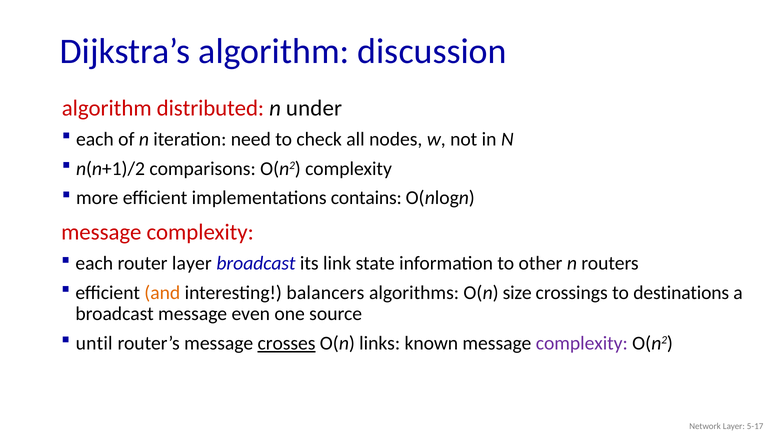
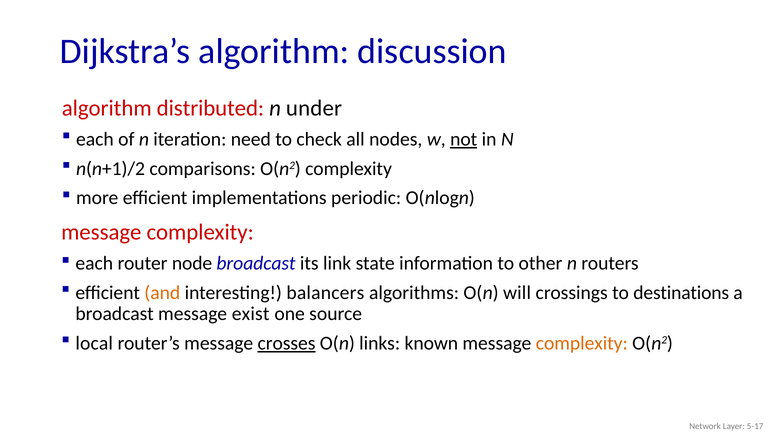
not underline: none -> present (464, 139)
contains: contains -> periodic (366, 198)
router layer: layer -> node (192, 263)
size: size -> will (517, 293)
even: even -> exist (251, 314)
until: until -> local (94, 343)
complexity colour: purple -> orange (582, 343)
